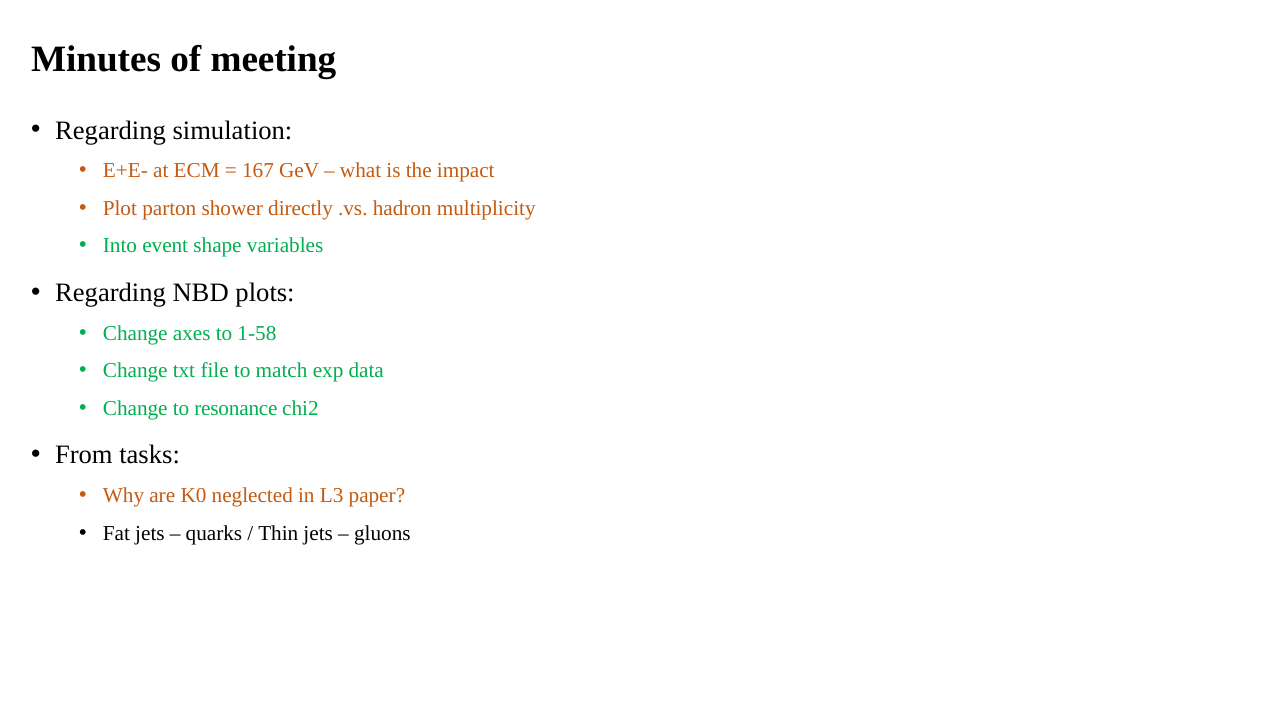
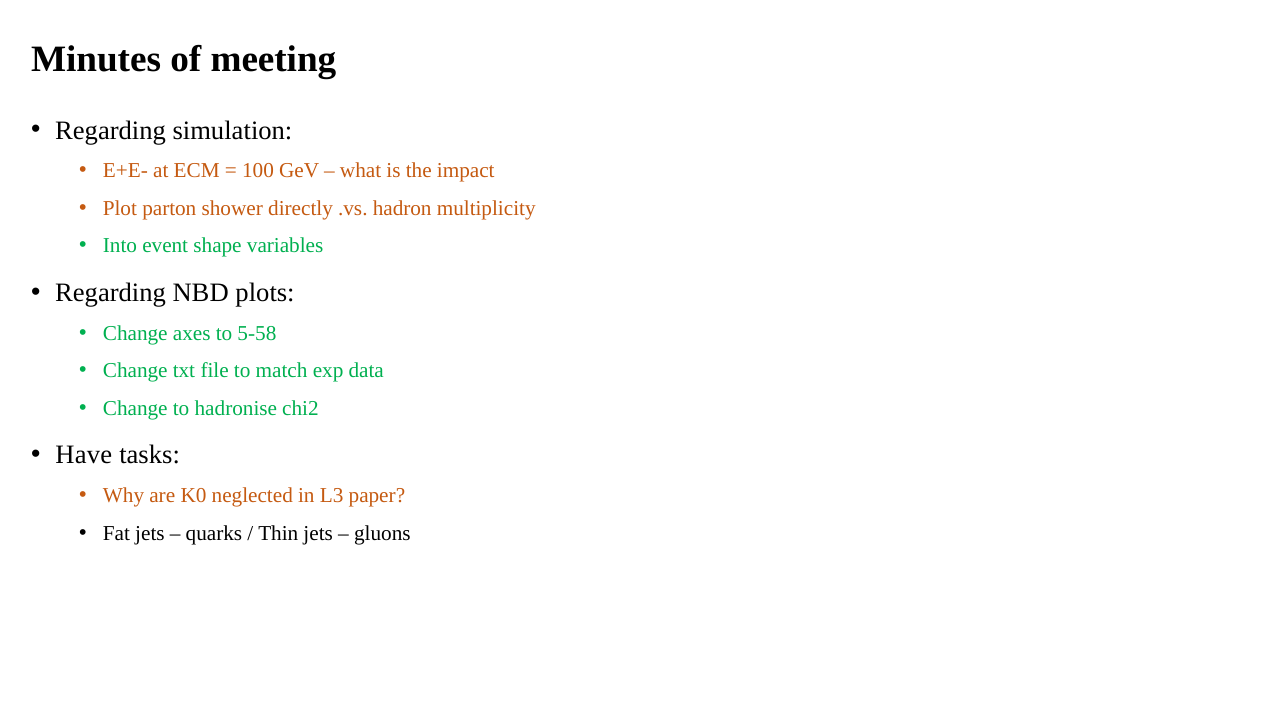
167: 167 -> 100 (258, 171)
1-58: 1-58 -> 5-58 (257, 334)
resonance: resonance -> hadronise (236, 409)
From: From -> Have (84, 456)
